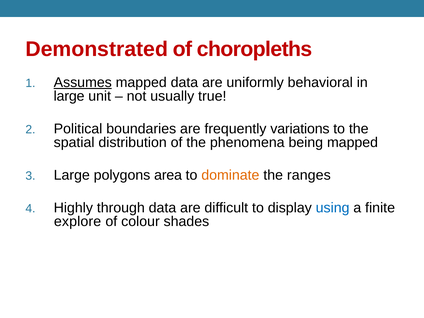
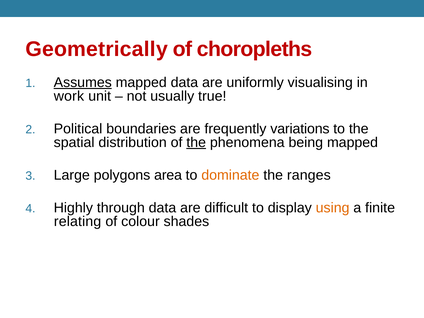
Demonstrated: Demonstrated -> Geometrically (97, 49)
behavioral: behavioral -> visualising (320, 83)
large: large -> work (69, 96)
the underline: none -> present (196, 142)
using colour: blue -> orange (333, 208)
explore: explore -> relating (78, 222)
